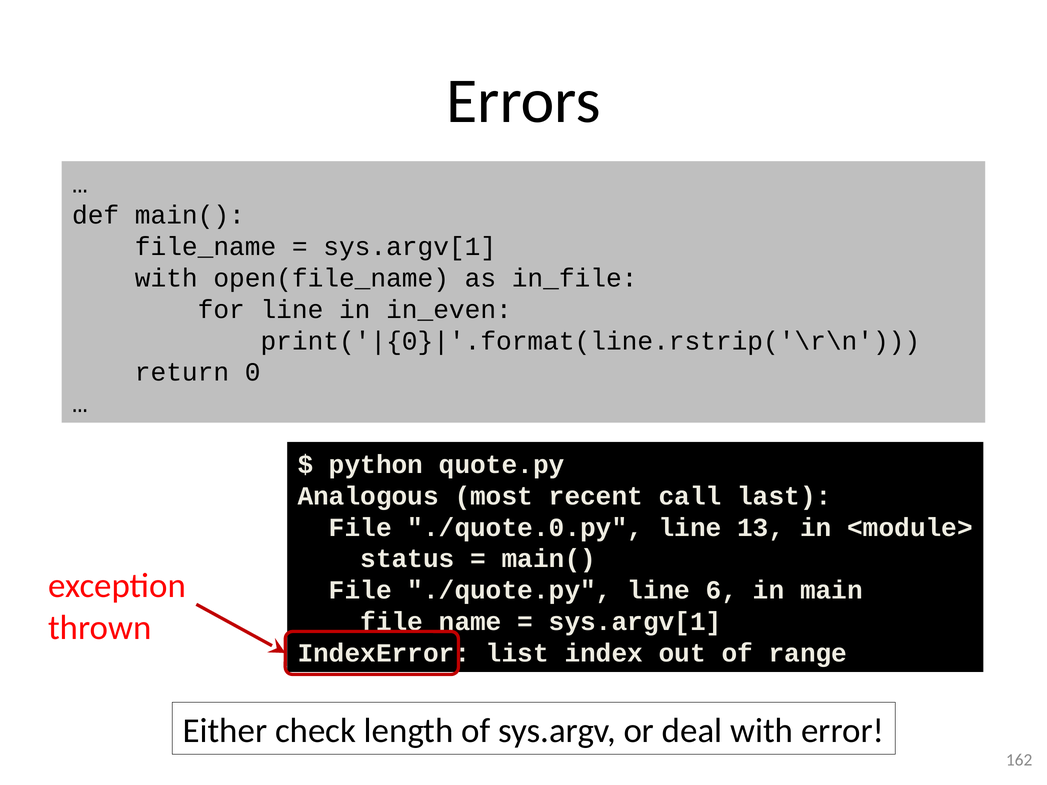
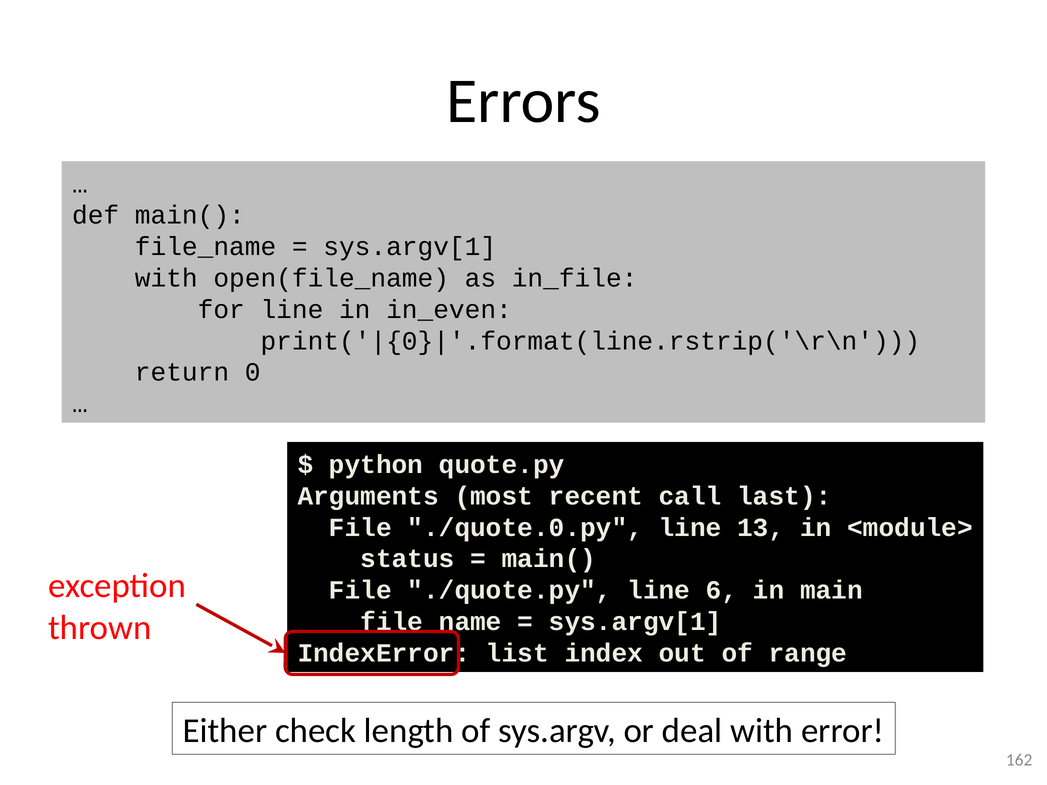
Analogous: Analogous -> Arguments (368, 496)
